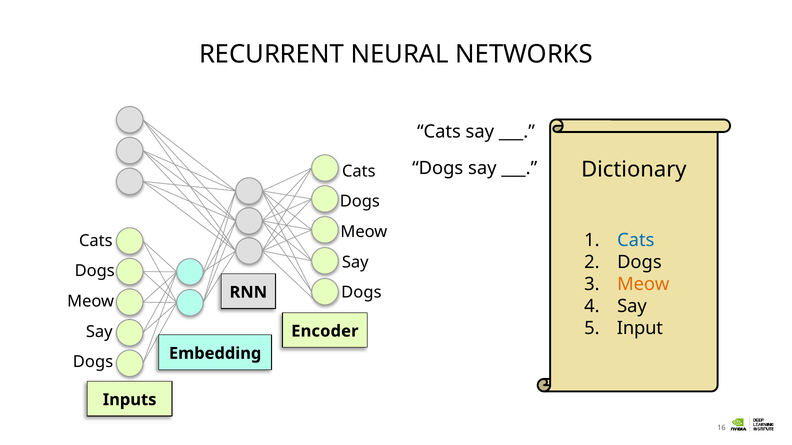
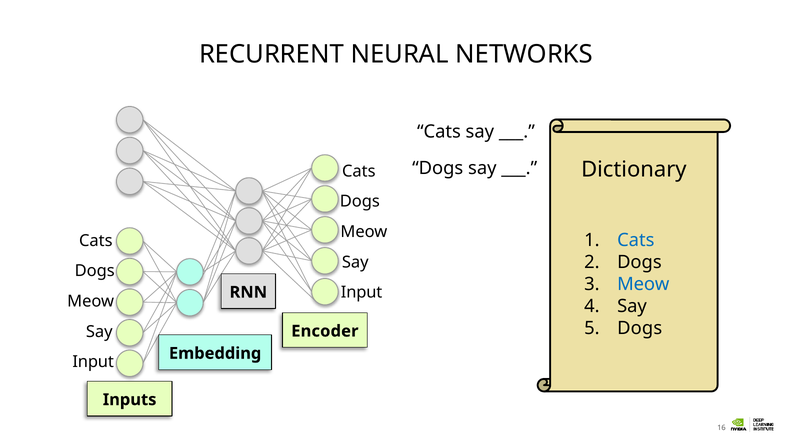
Meow colour: orange -> blue (643, 284)
Dogs: Dogs -> Input (362, 293)
Input: Input -> Dogs (640, 328)
Dogs: Dogs -> Input (93, 362)
